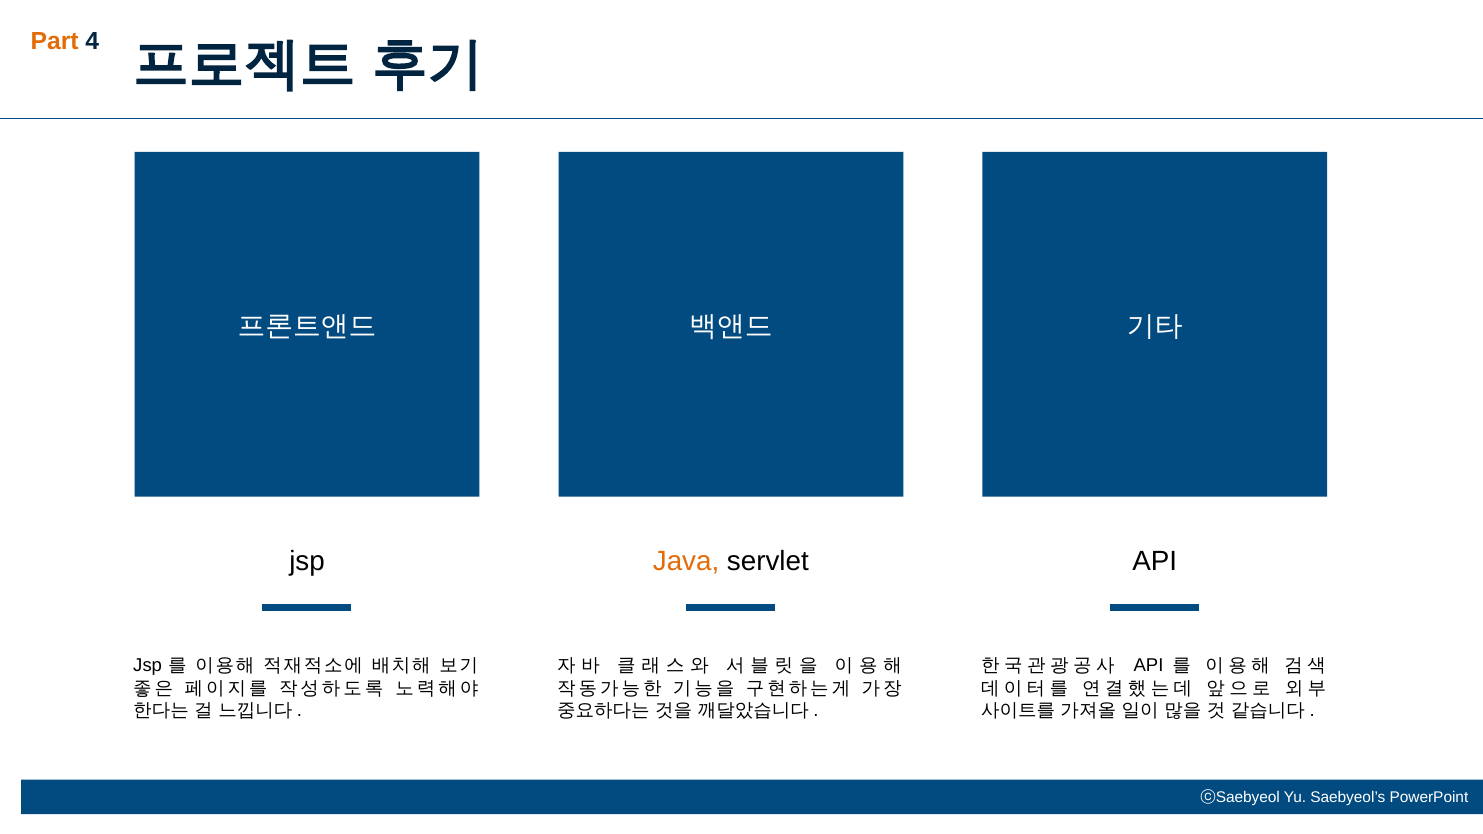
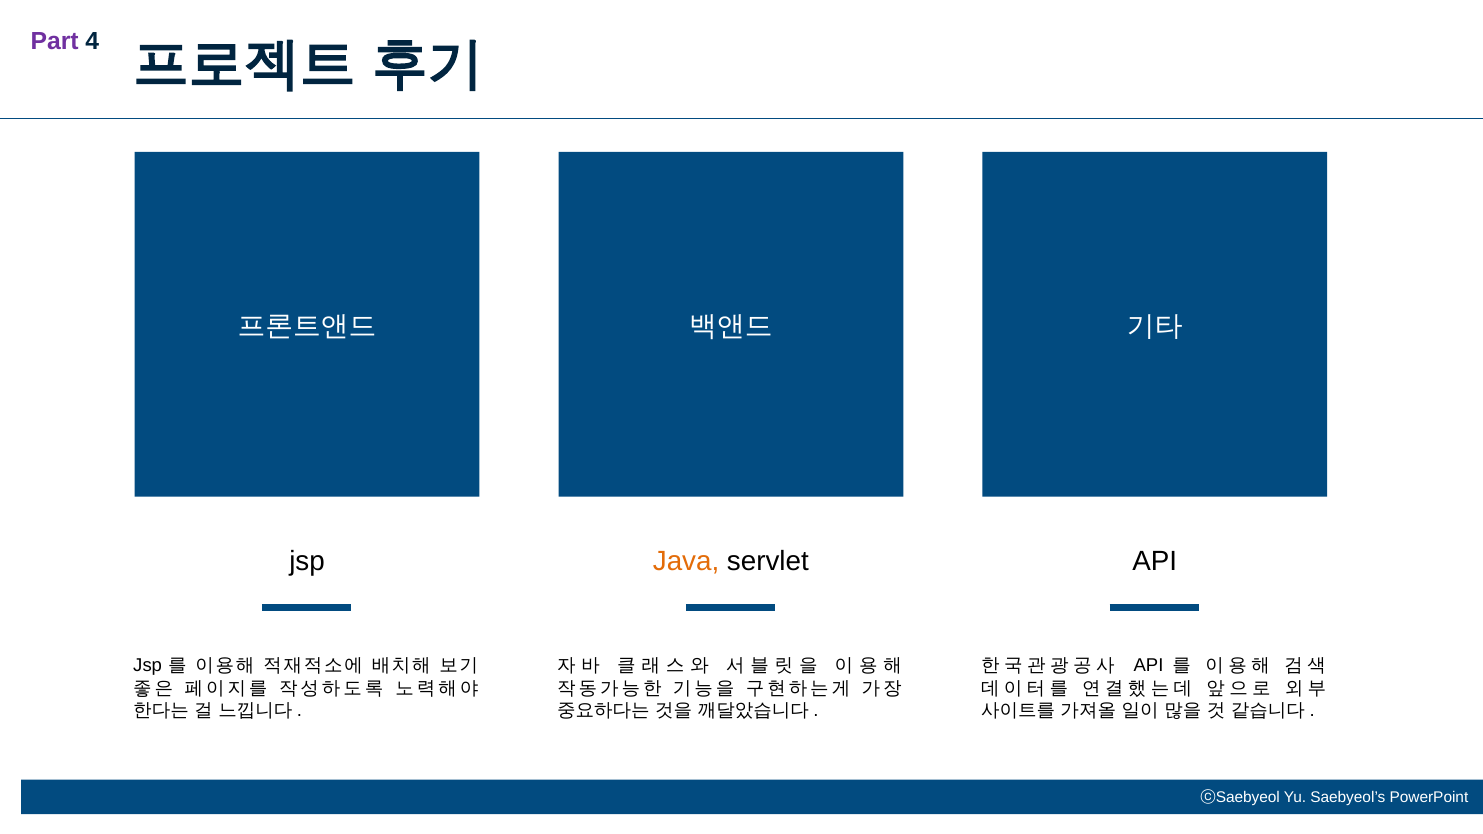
Part colour: orange -> purple (55, 41)
